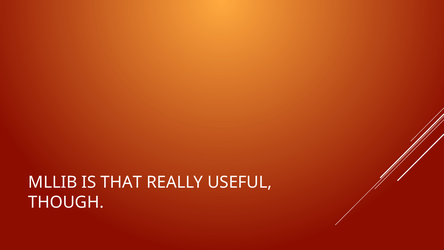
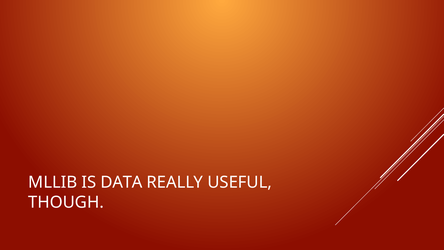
THAT: THAT -> DATA (121, 182)
